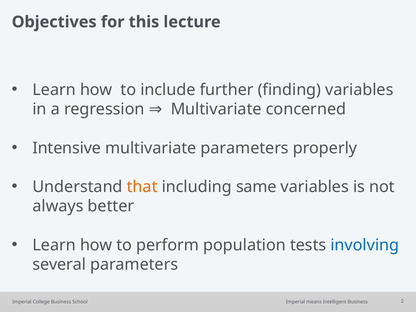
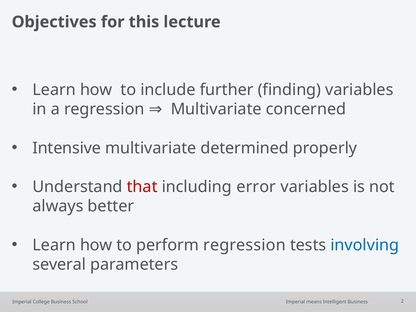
multivariate parameters: parameters -> determined (245, 148)
that colour: orange -> red (142, 187)
same: same -> error (256, 187)
perform population: population -> regression (244, 245)
